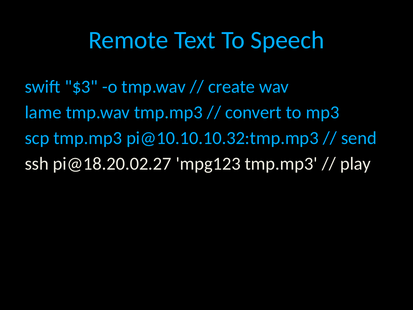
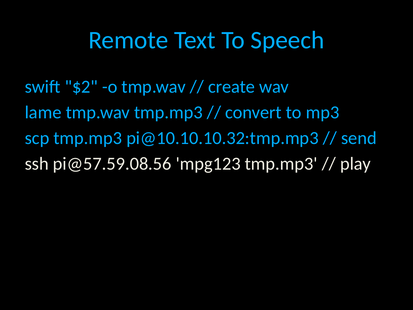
$3: $3 -> $2 (81, 87)
pi@18.20.02.27: pi@18.20.02.27 -> pi@57.59.08.56 (112, 164)
